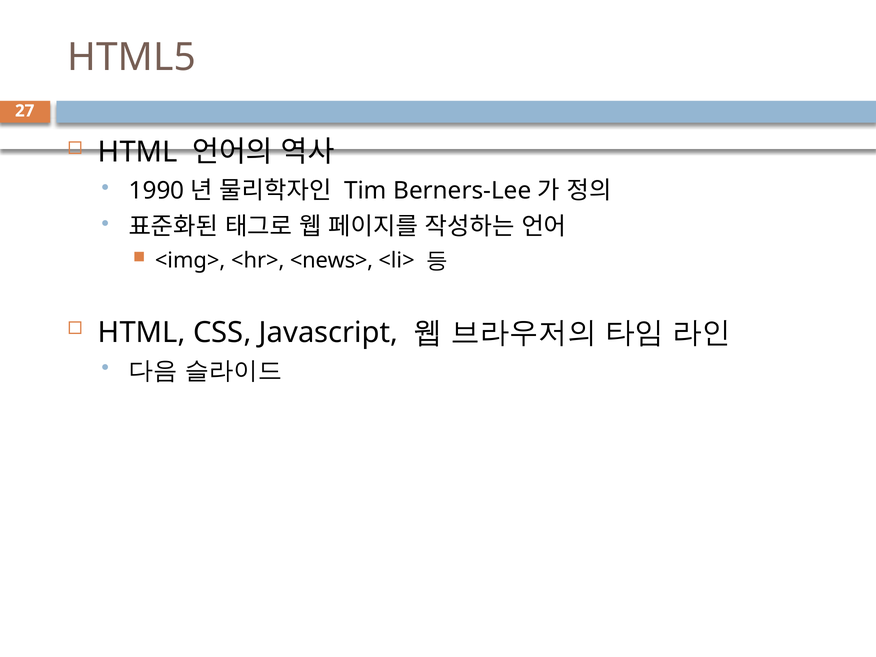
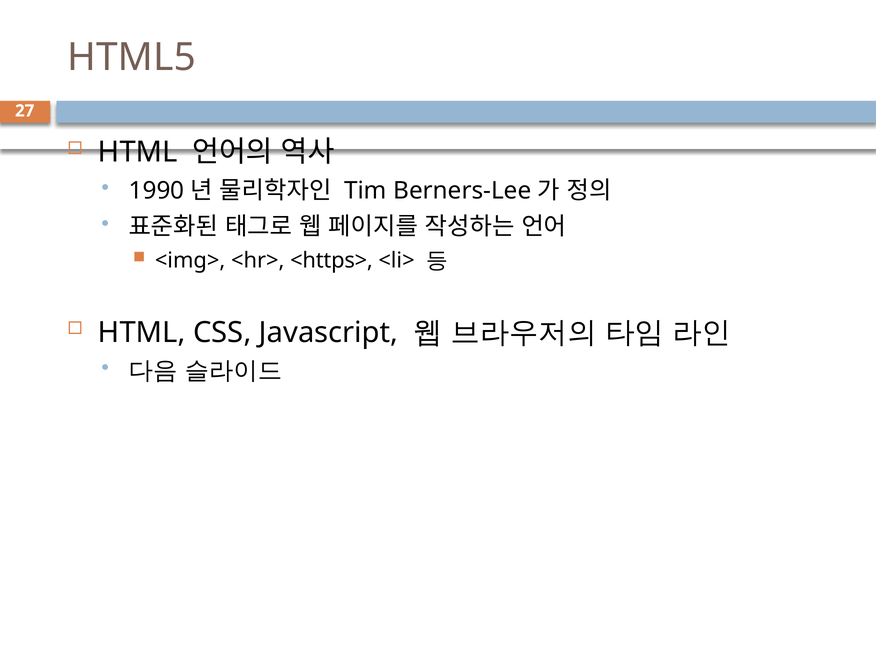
<news>: <news> -> <https> (331, 260)
